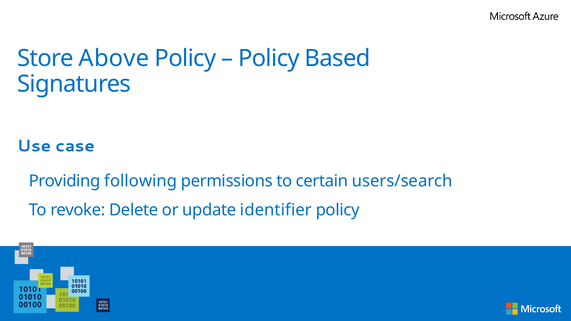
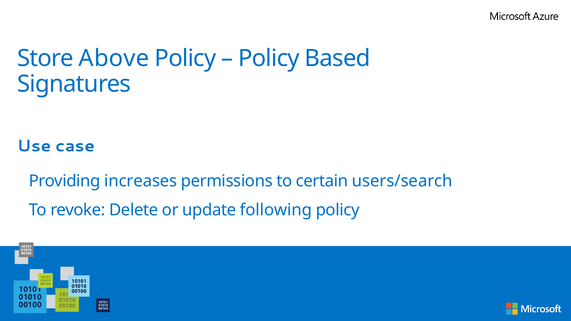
following: following -> increases (141, 181)
identifier: identifier -> following (276, 210)
